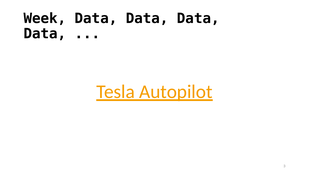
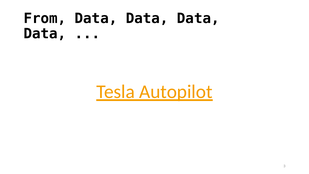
Week: Week -> From (45, 18)
